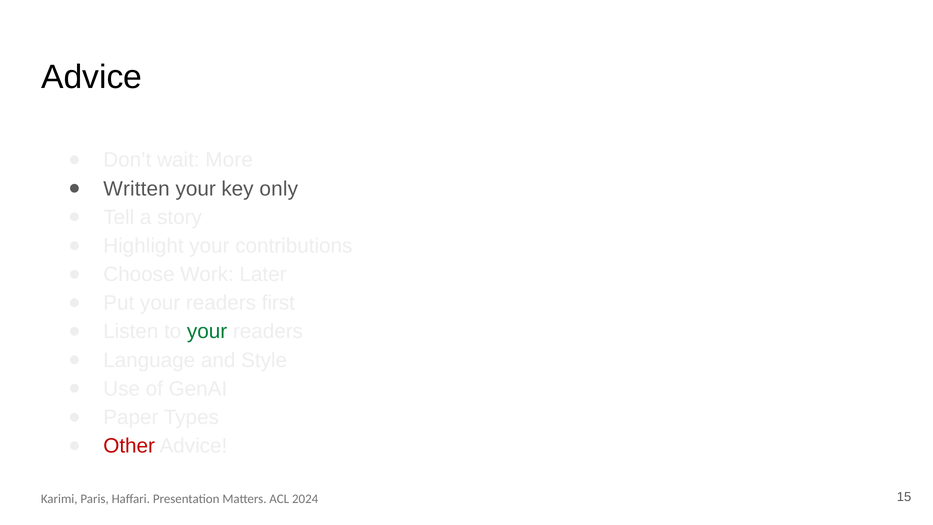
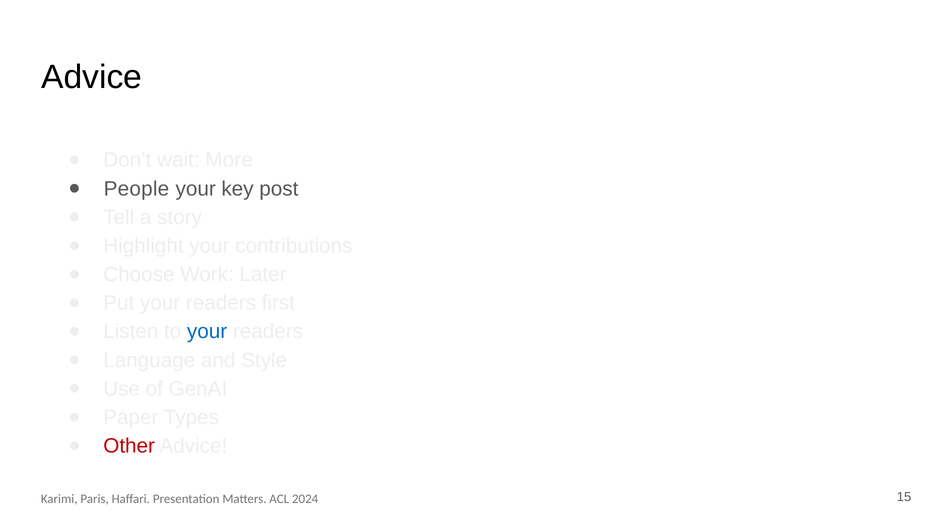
Written: Written -> People (136, 189)
only: only -> post (279, 189)
your colour: green -> blue (207, 332)
